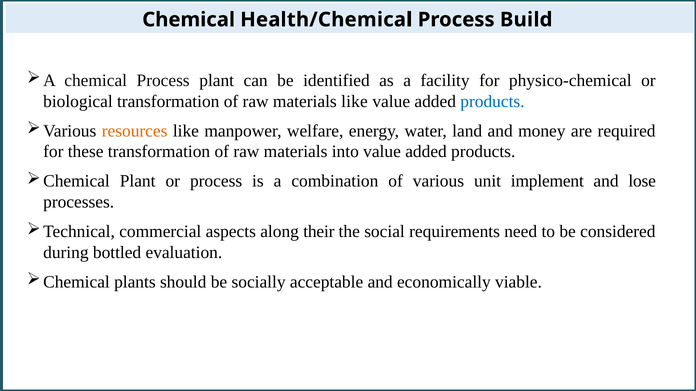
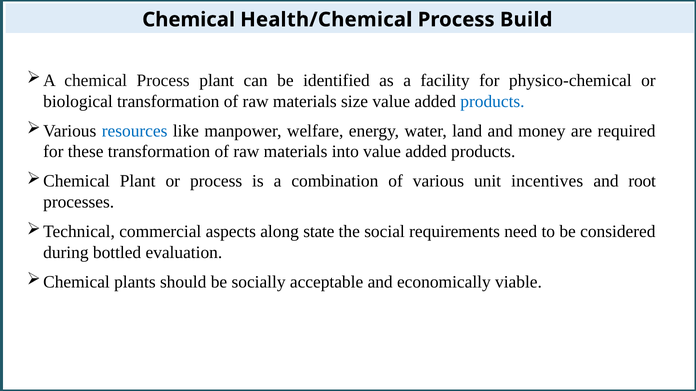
materials like: like -> size (355, 101)
resources colour: orange -> blue (135, 131)
implement: implement -> incentives (547, 181)
lose: lose -> root (642, 181)
their: their -> state (319, 232)
